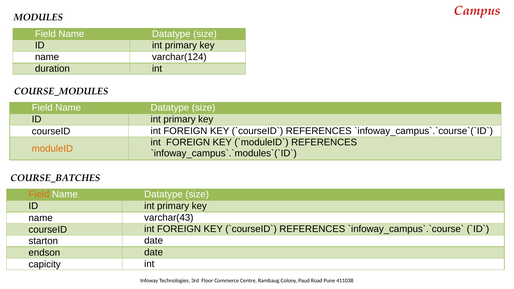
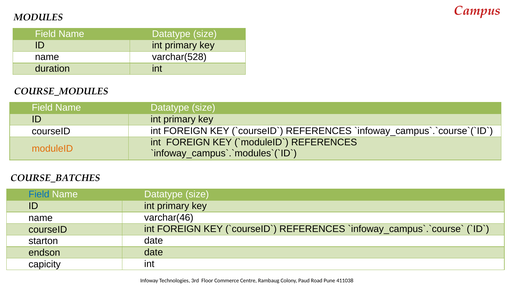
varchar(124: varchar(124 -> varchar(528 (179, 57)
Field colour: orange -> blue (39, 194)
varchar(43: varchar(43 -> varchar(46 (169, 218)
